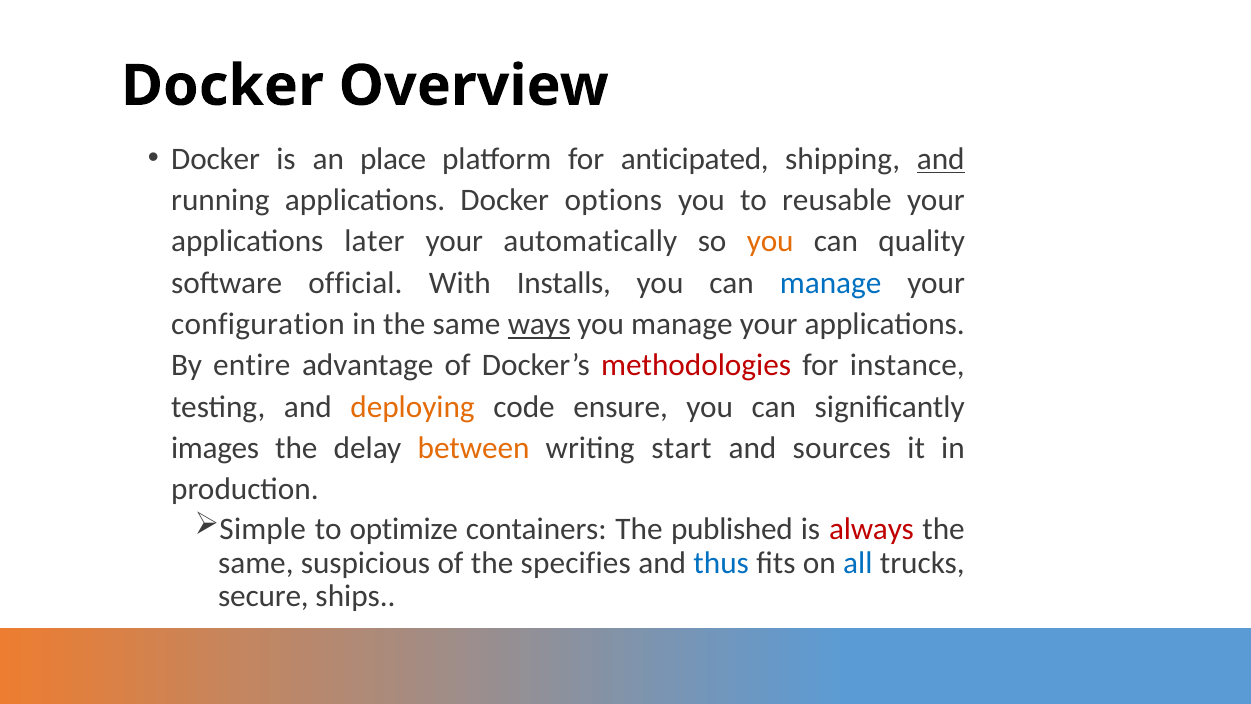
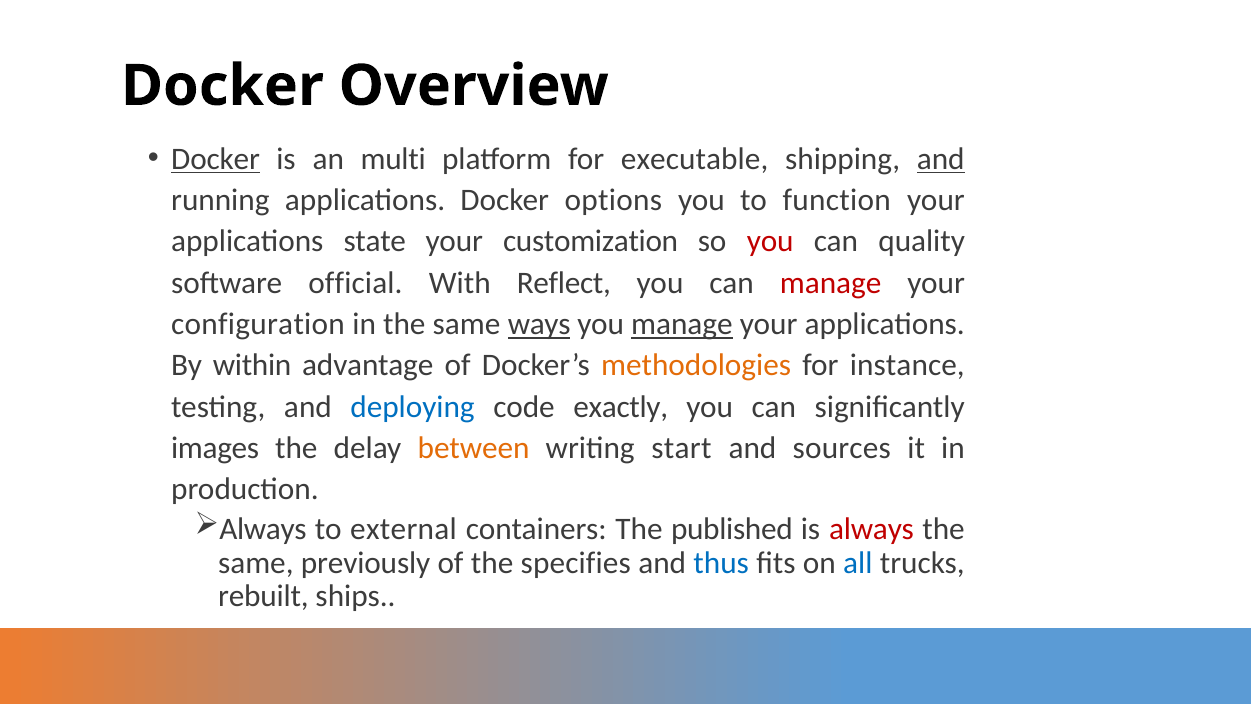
Docker underline: none -> present (216, 159)
place: place -> multi (393, 159)
anticipated: anticipated -> executable (695, 159)
reusable: reusable -> function (837, 200)
later: later -> state (375, 241)
automatically: automatically -> customization (591, 241)
you colour: orange -> red (770, 241)
Installs: Installs -> Reflect (564, 283)
manage colour: blue -> red (831, 283)
manage underline: none -> present (682, 324)
entire: entire -> within (252, 365)
methodologies colour: red -> orange (696, 365)
deploying colour: orange -> blue (413, 406)
ensure: ensure -> exactly (621, 406)
Simple: Simple -> Always (263, 529)
optimize: optimize -> external (404, 529)
suspicious: suspicious -> previously (366, 563)
secure: secure -> rebuilt (263, 596)
